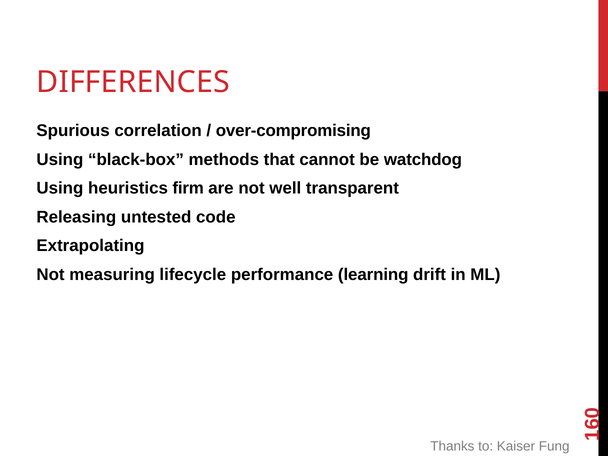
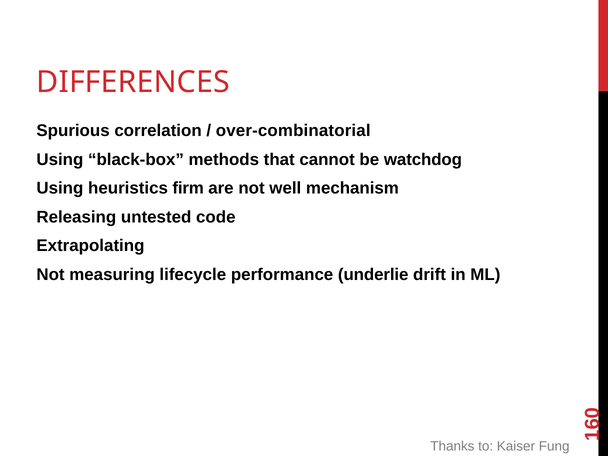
over-compromising: over-compromising -> over-combinatorial (293, 131)
transparent: transparent -> mechanism (352, 188)
learning: learning -> underlie (373, 275)
